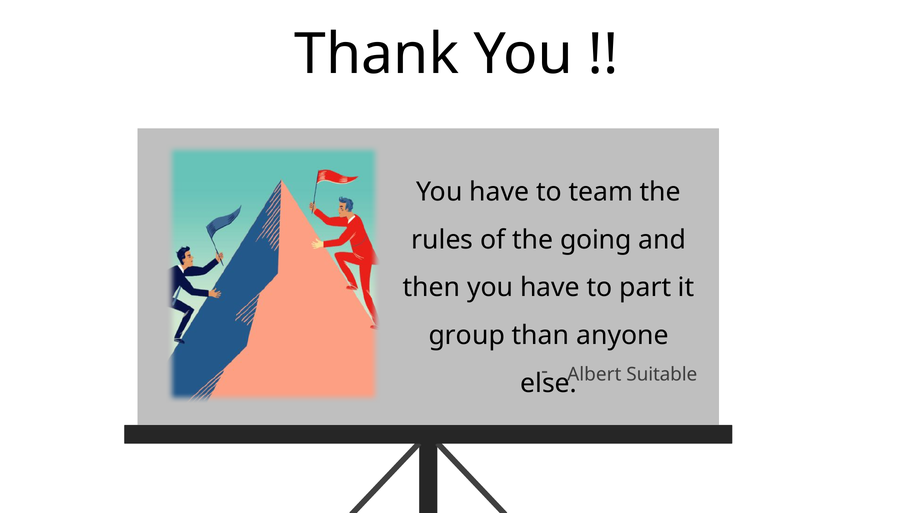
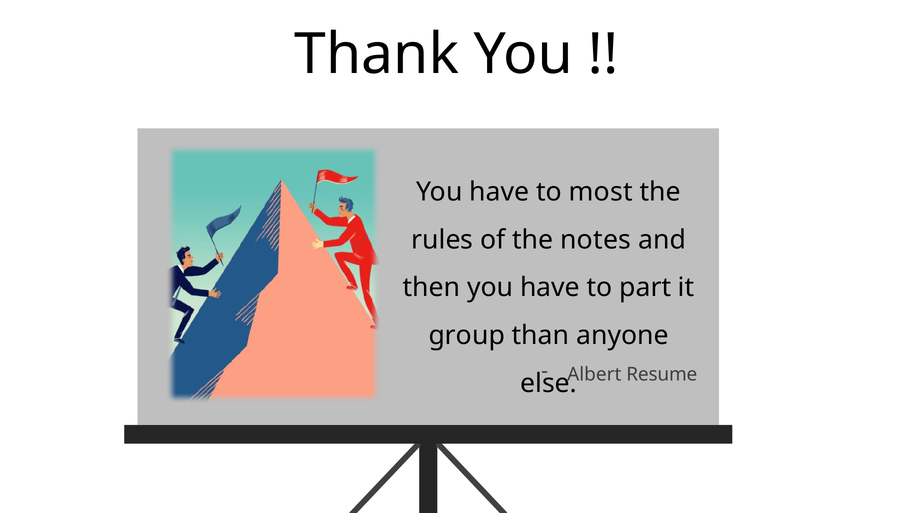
team: team -> most (601, 192)
going: going -> notes (596, 240)
Suitable: Suitable -> Resume (662, 375)
